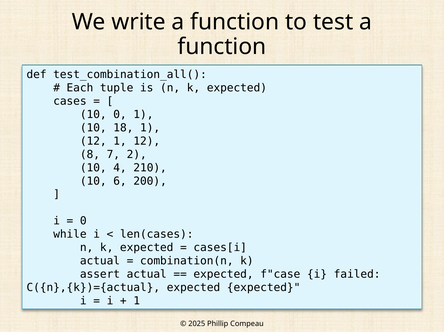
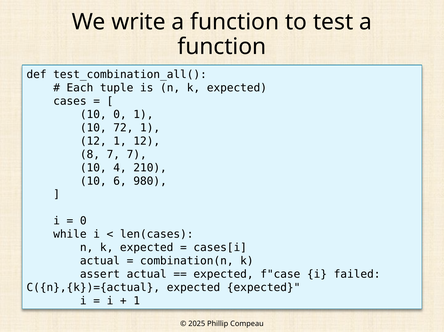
18: 18 -> 72 (123, 128)
7 2: 2 -> 7 (137, 155)
200: 200 -> 980 (150, 181)
